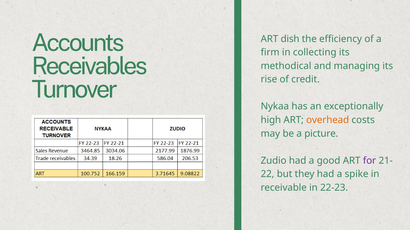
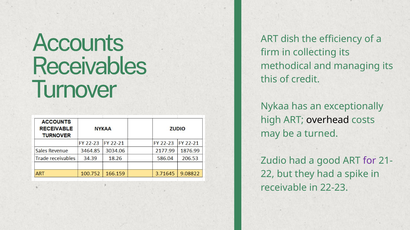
rise: rise -> this (269, 80)
overhead colour: orange -> black (328, 120)
picture: picture -> turned (321, 134)
